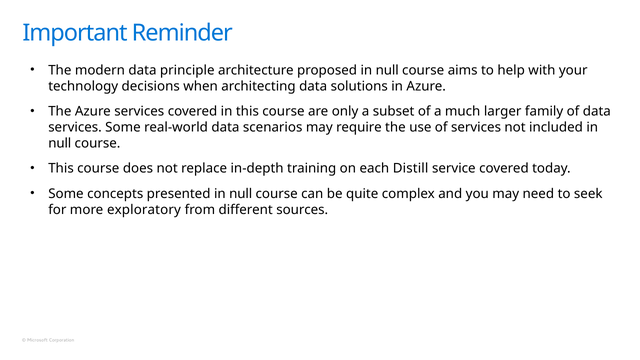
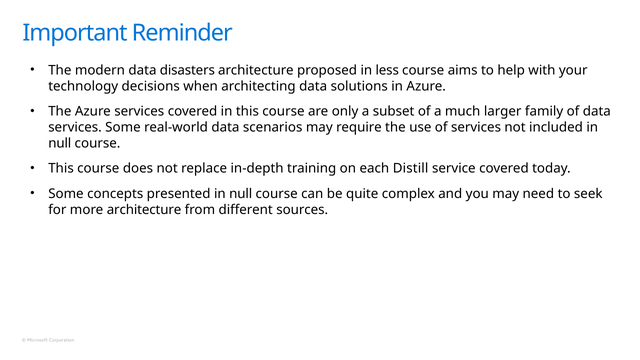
principle: principle -> disasters (187, 70)
proposed in null: null -> less (387, 70)
more exploratory: exploratory -> architecture (144, 210)
